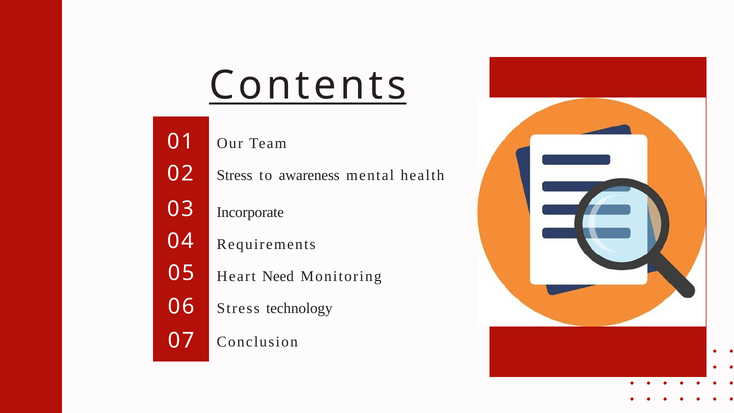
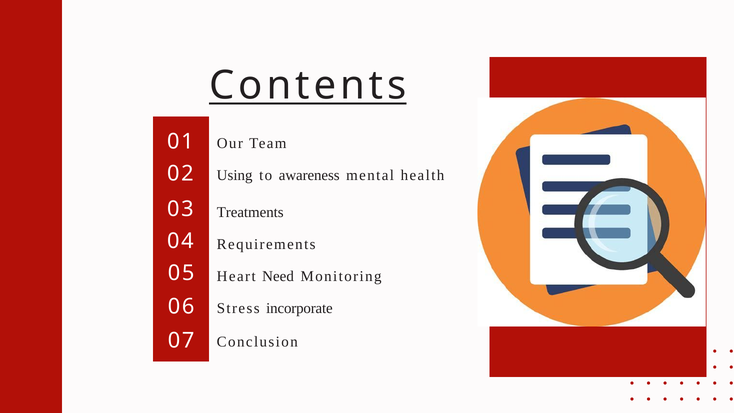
Stress: Stress -> Using (235, 175)
Incorporate: Incorporate -> Treatments (250, 212)
technology: technology -> incorporate (299, 308)
